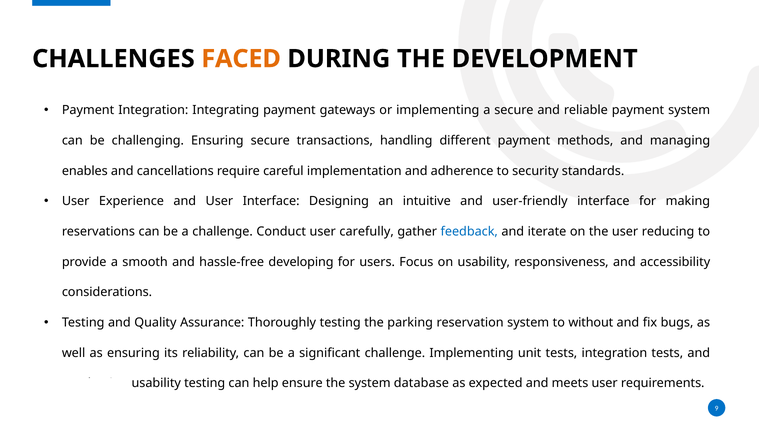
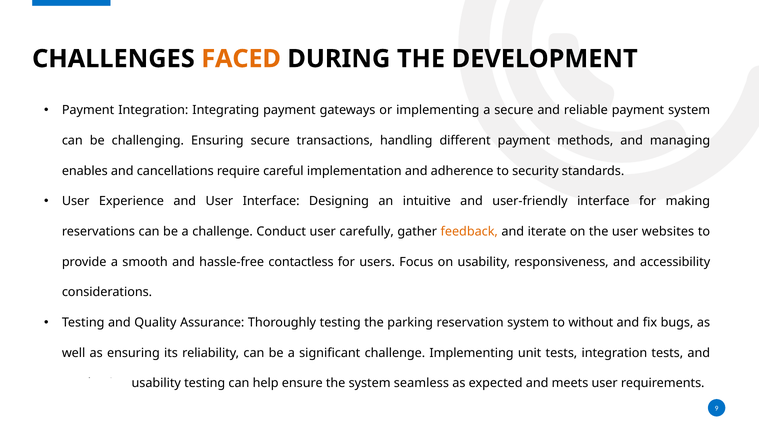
feedback colour: blue -> orange (469, 232)
reducing: reducing -> websites (668, 232)
developing: developing -> contactless (301, 262)
database: database -> seamless (421, 383)
